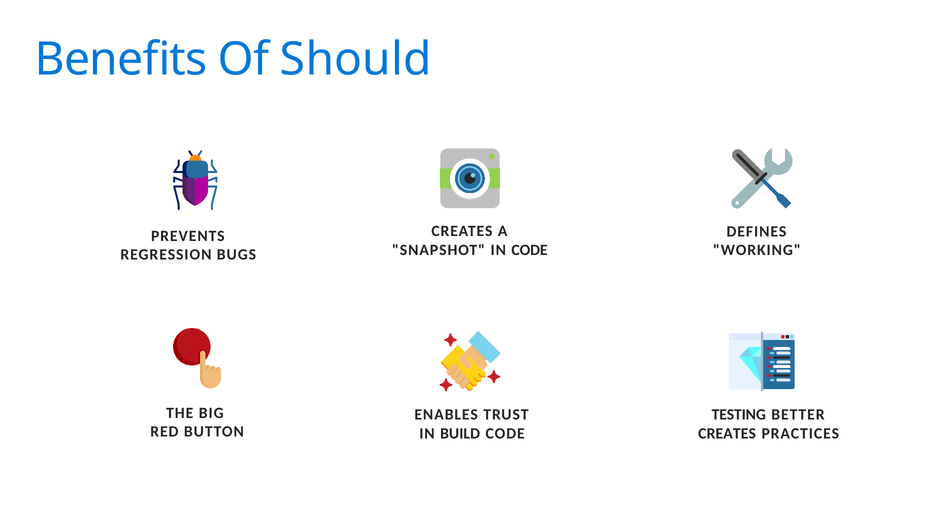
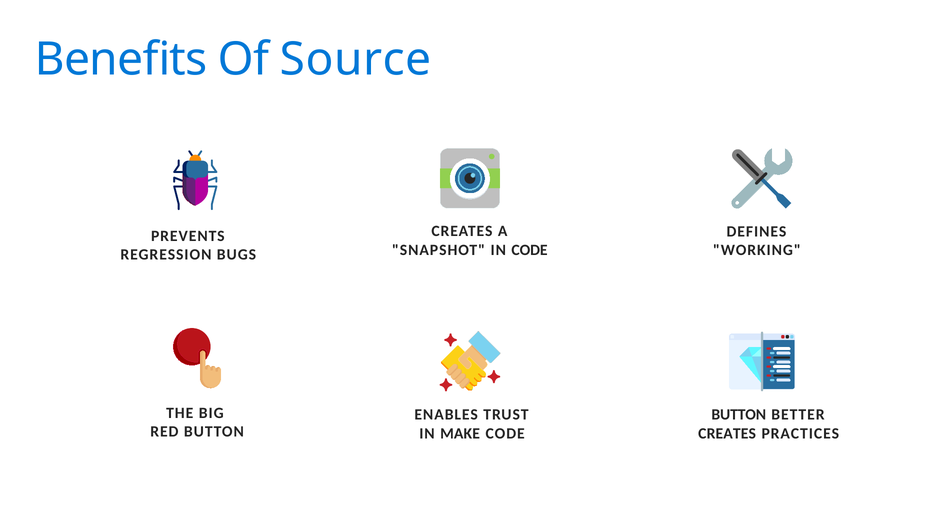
Should: Should -> Source (356, 59)
TESTING: TESTING -> BUTTON (739, 415)
BUILD: BUILD -> MAKE (460, 433)
